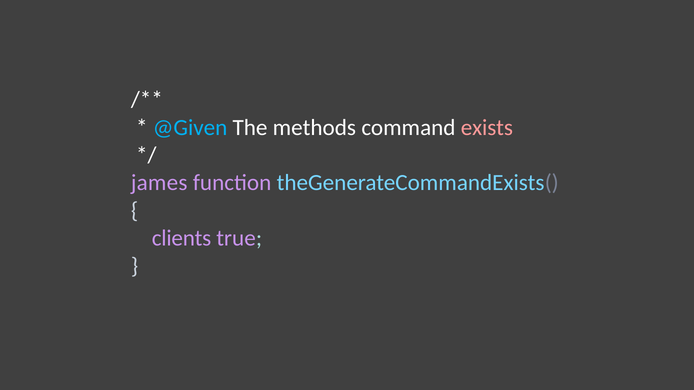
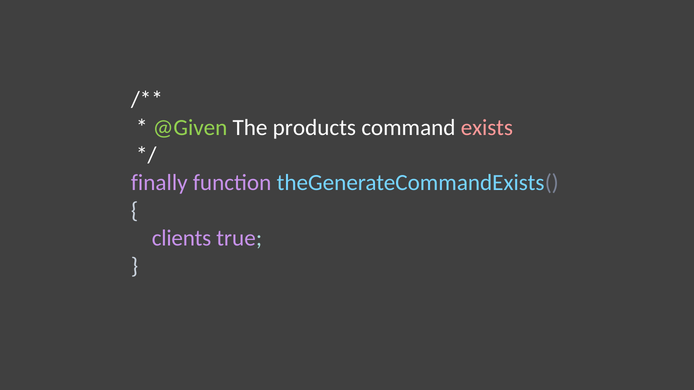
@Given colour: light blue -> light green (190, 128)
methods: methods -> products (314, 128)
james: james -> finally (159, 183)
